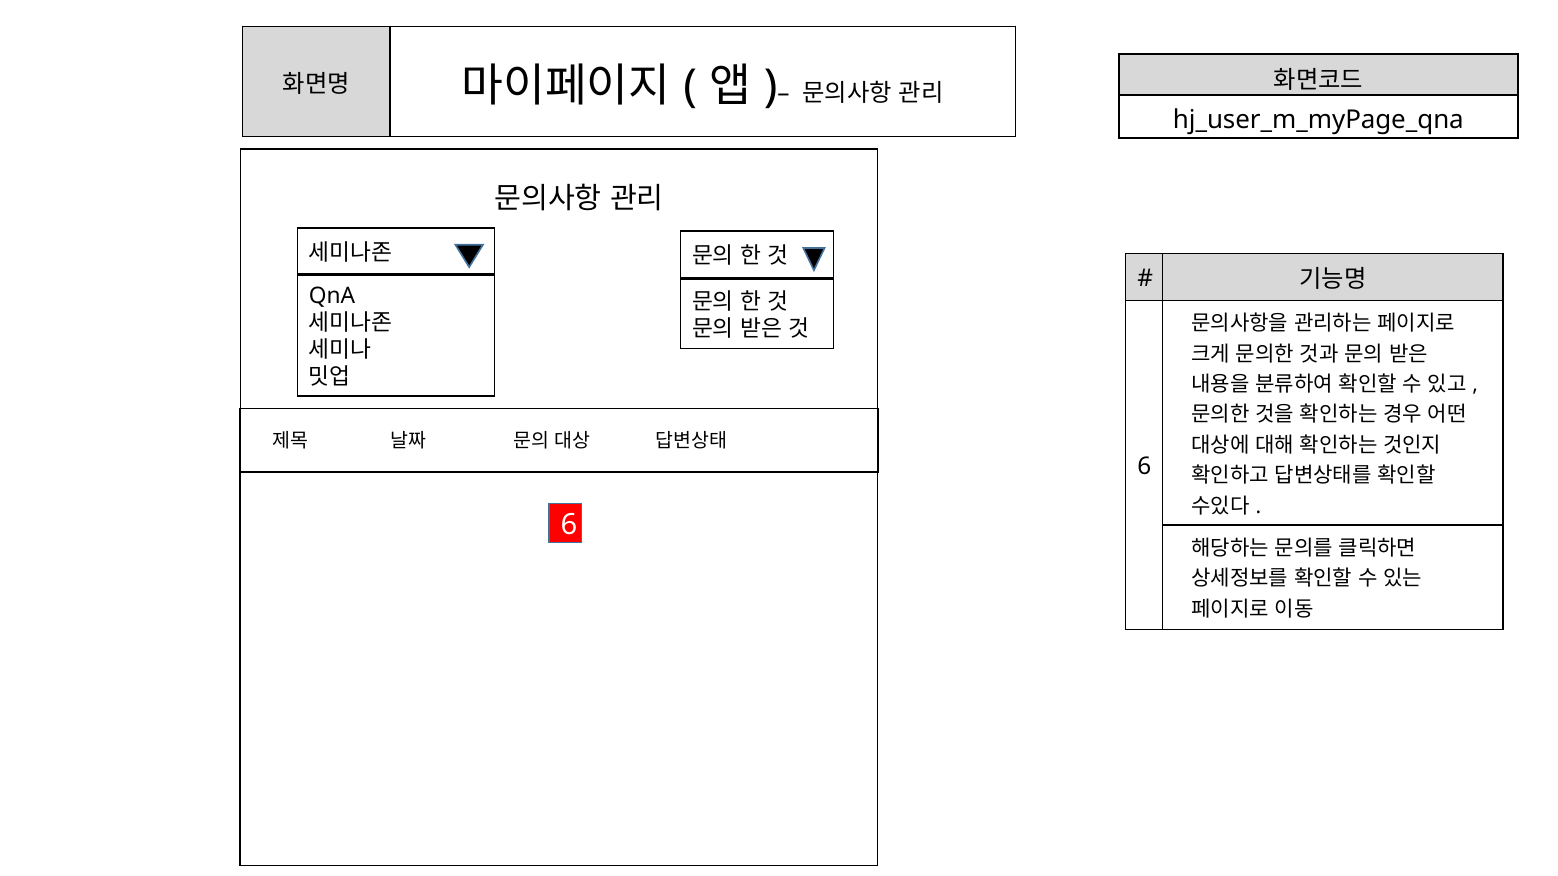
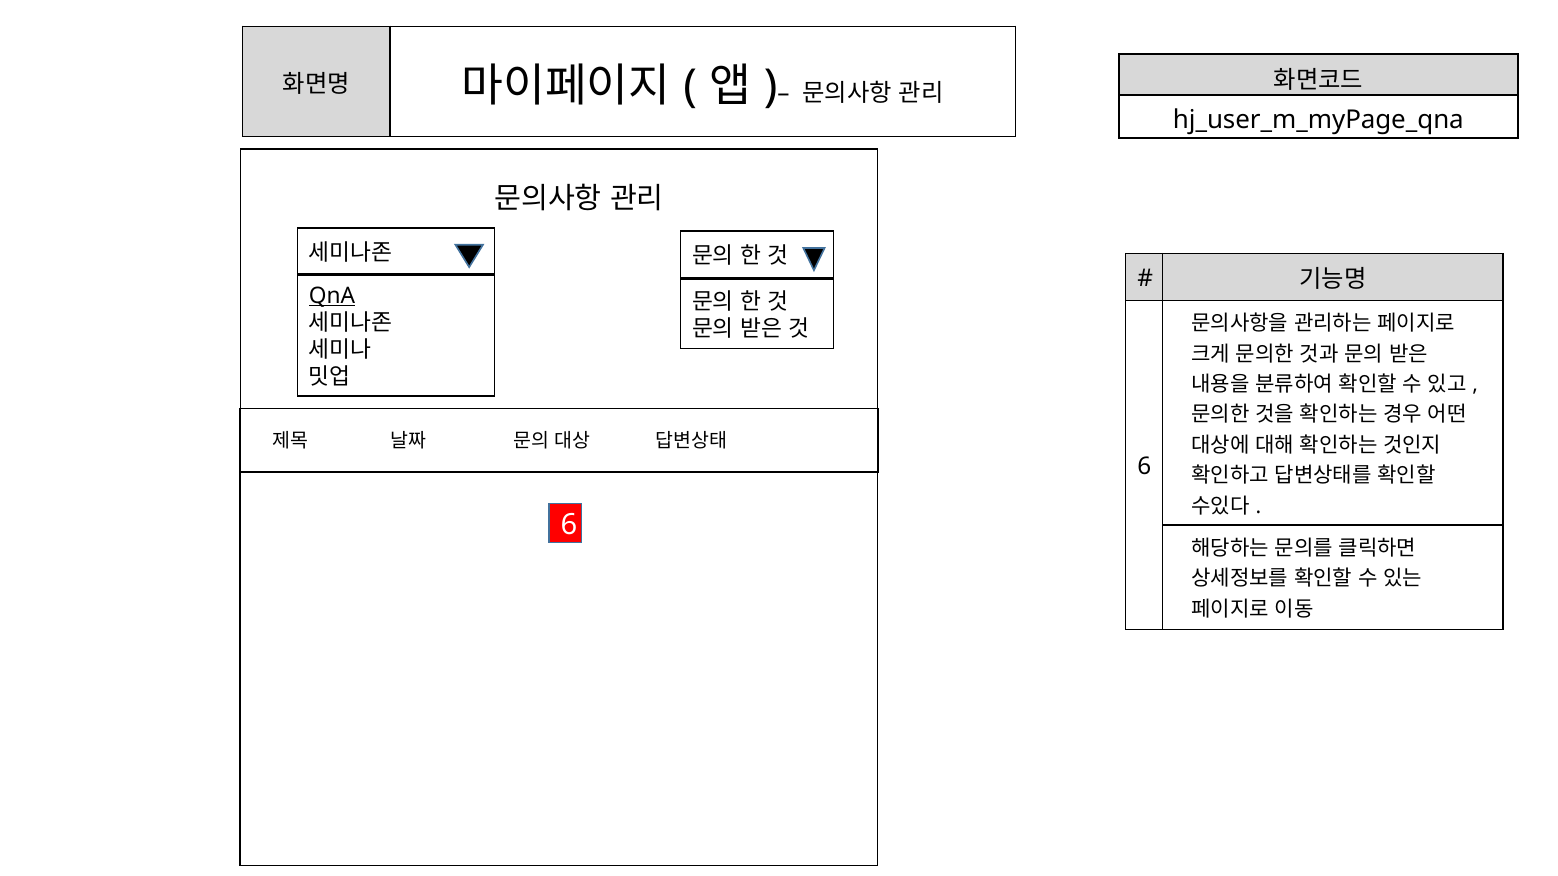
QnA underline: none -> present (332, 296)
